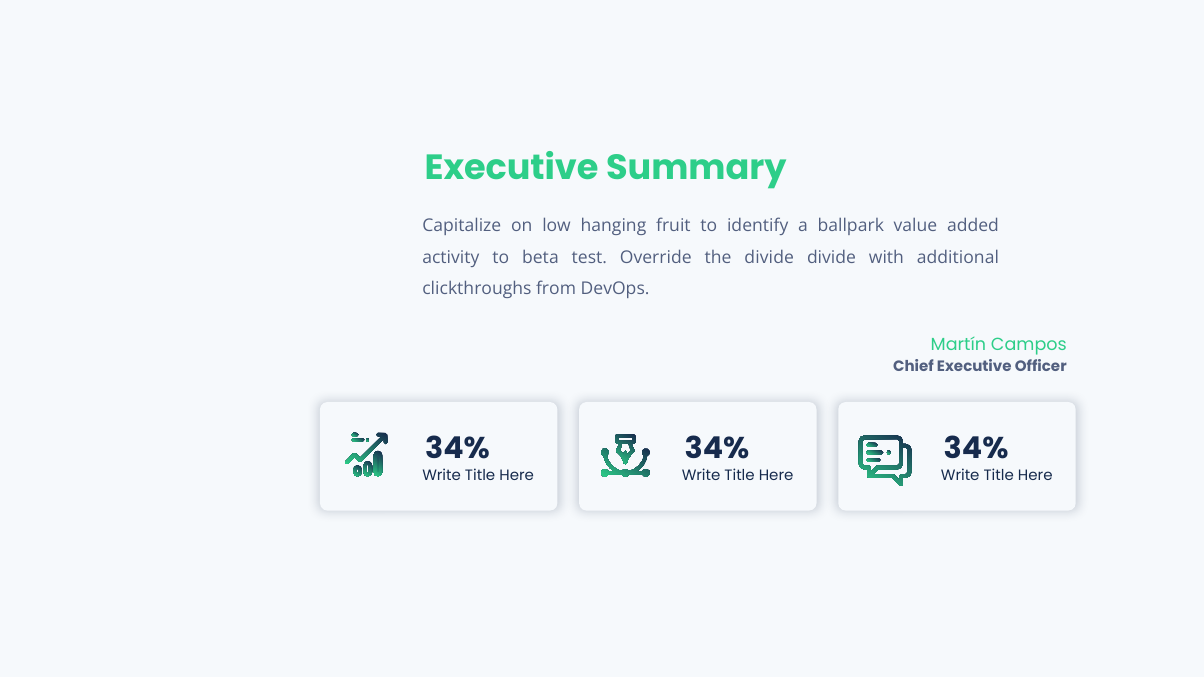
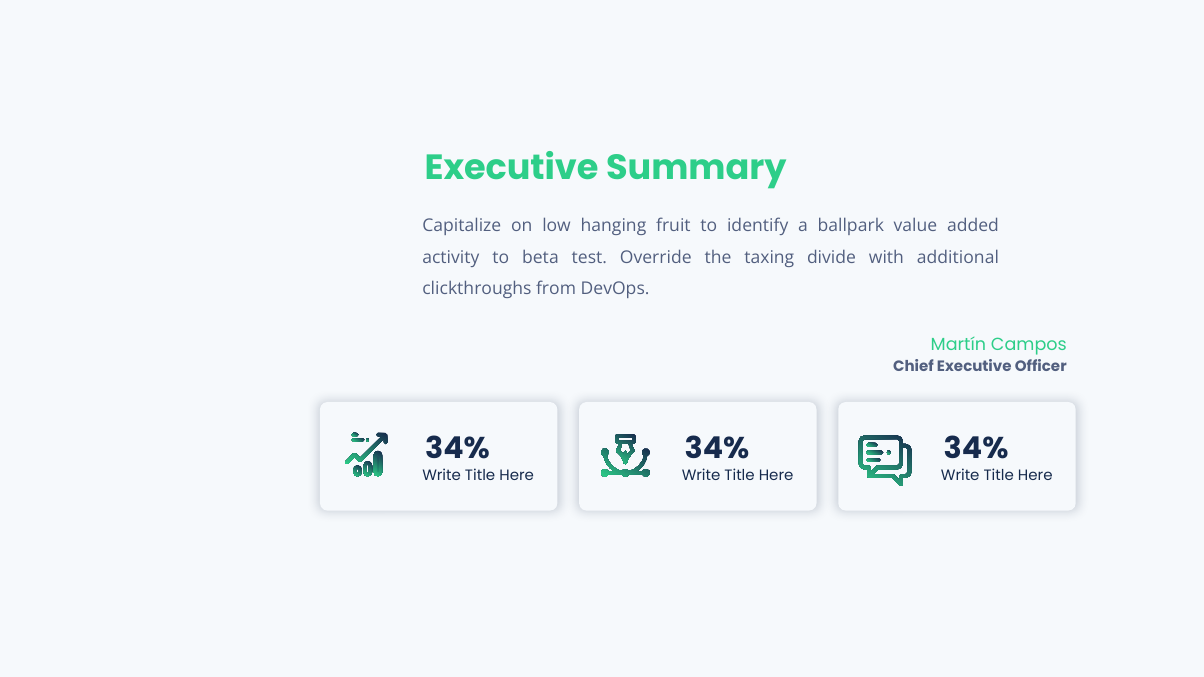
the divide: divide -> taxing (769, 258)
